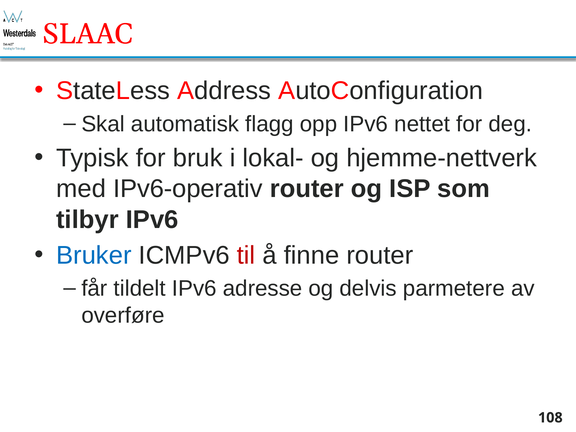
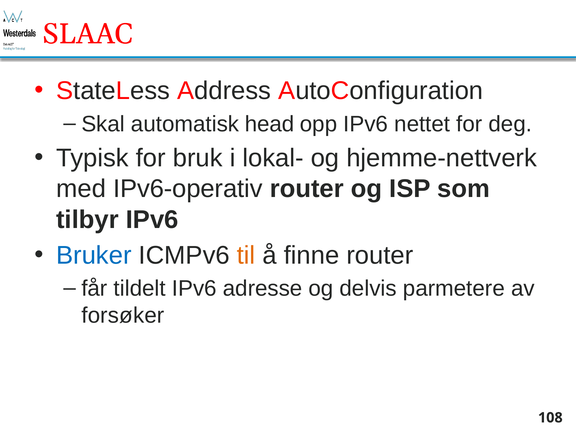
flagg: flagg -> head (270, 124)
til colour: red -> orange (246, 255)
overføre: overføre -> forsøker (123, 315)
